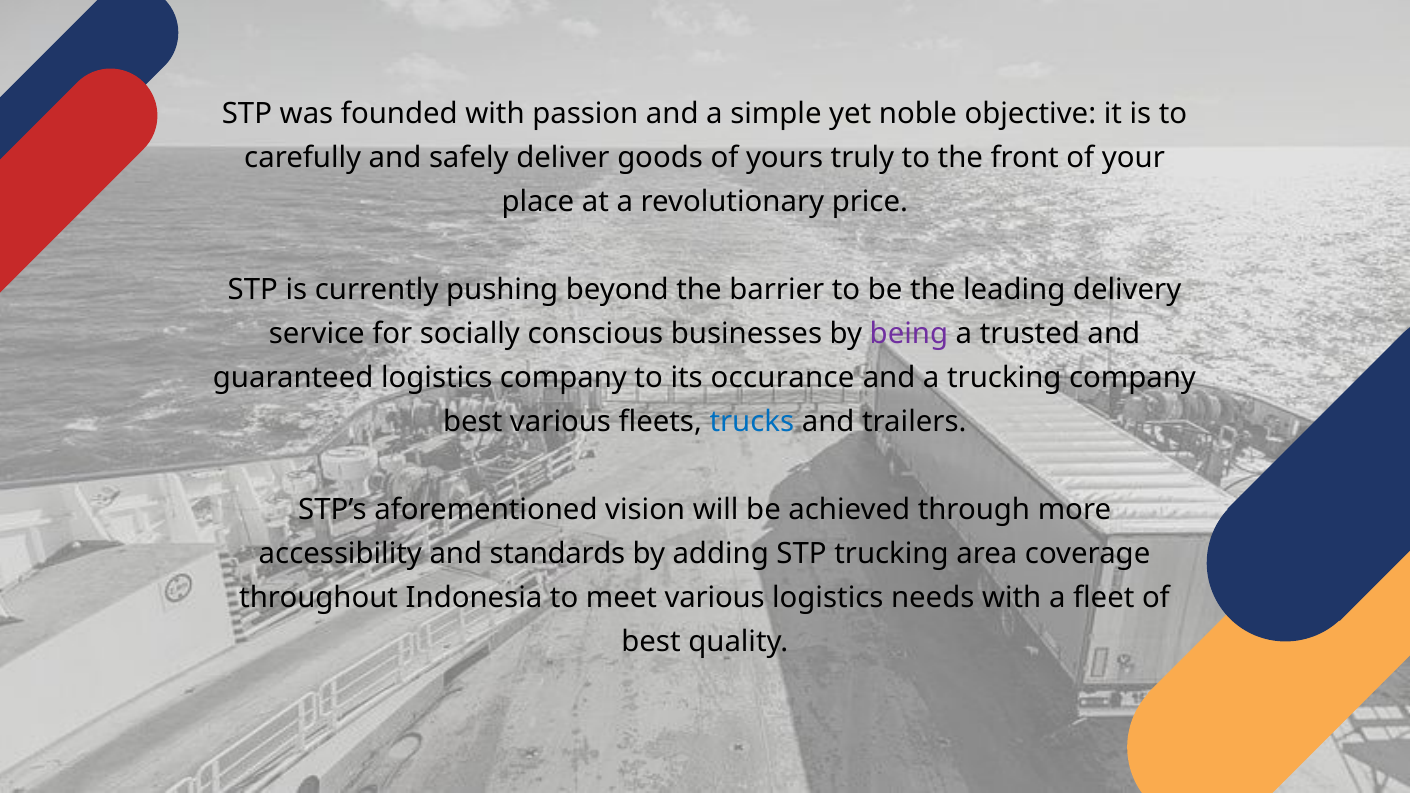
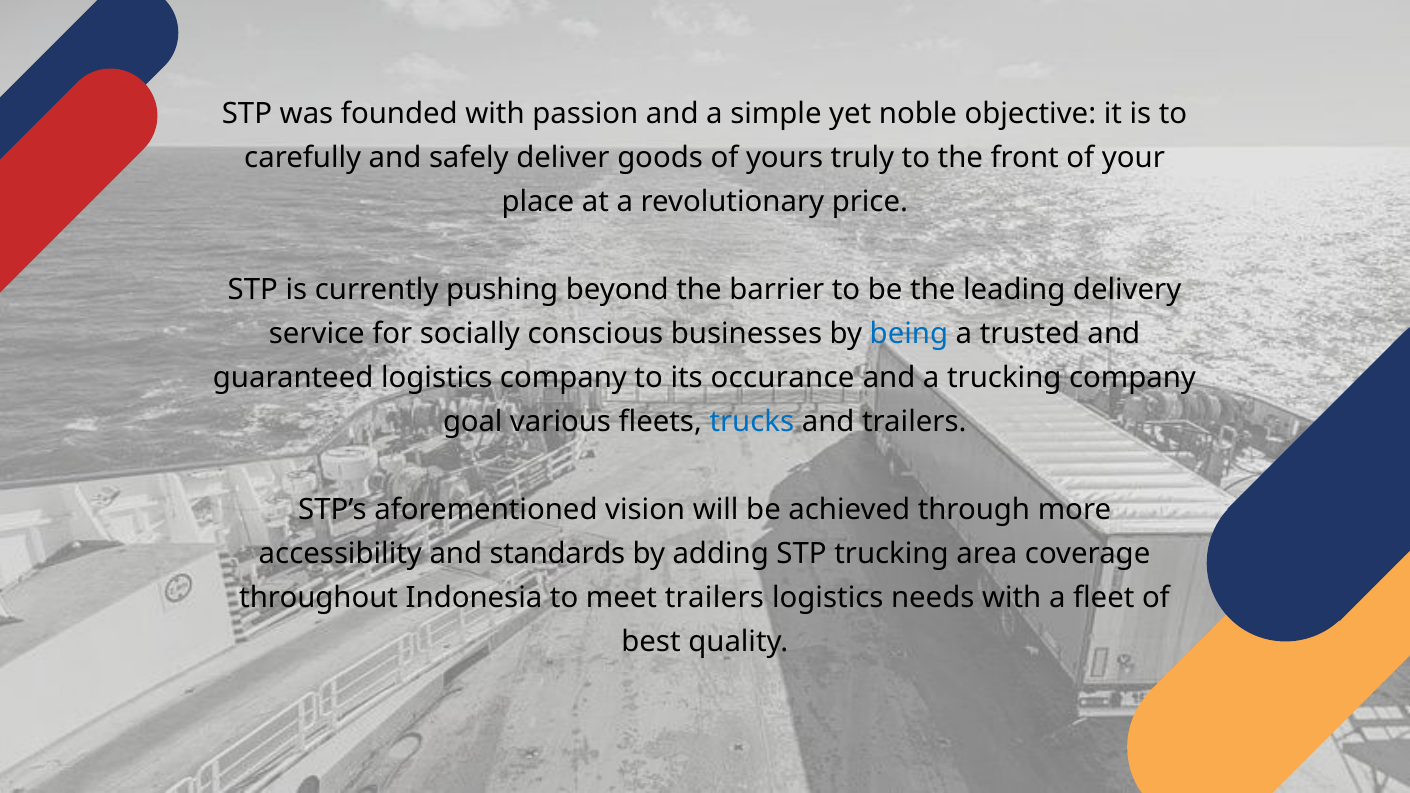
being colour: purple -> blue (909, 334)
best: best -> goal (473, 422)
meet various: various -> trailers (714, 598)
